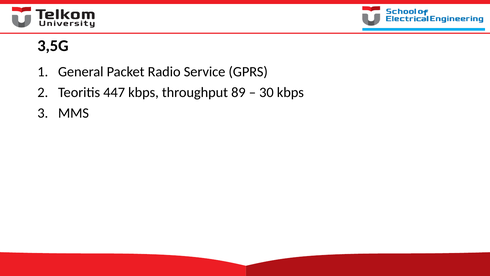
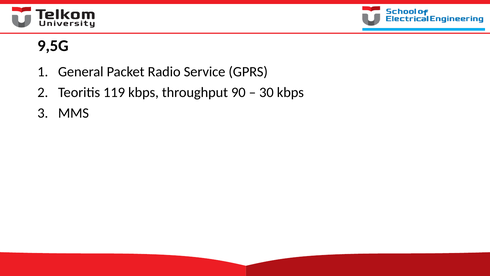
3,5G: 3,5G -> 9,5G (53, 46)
447: 447 -> 119 (114, 92)
89: 89 -> 90 (238, 92)
